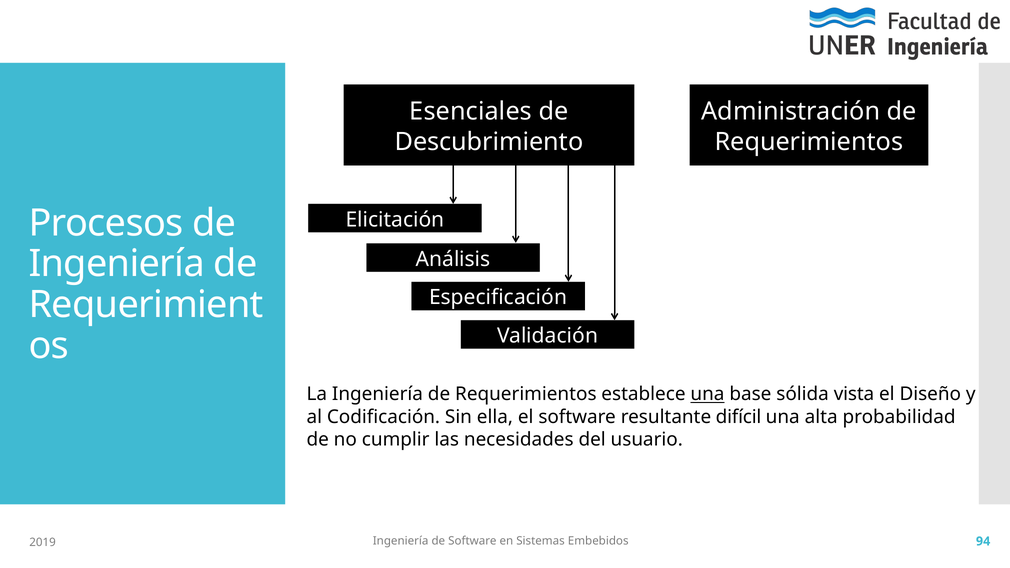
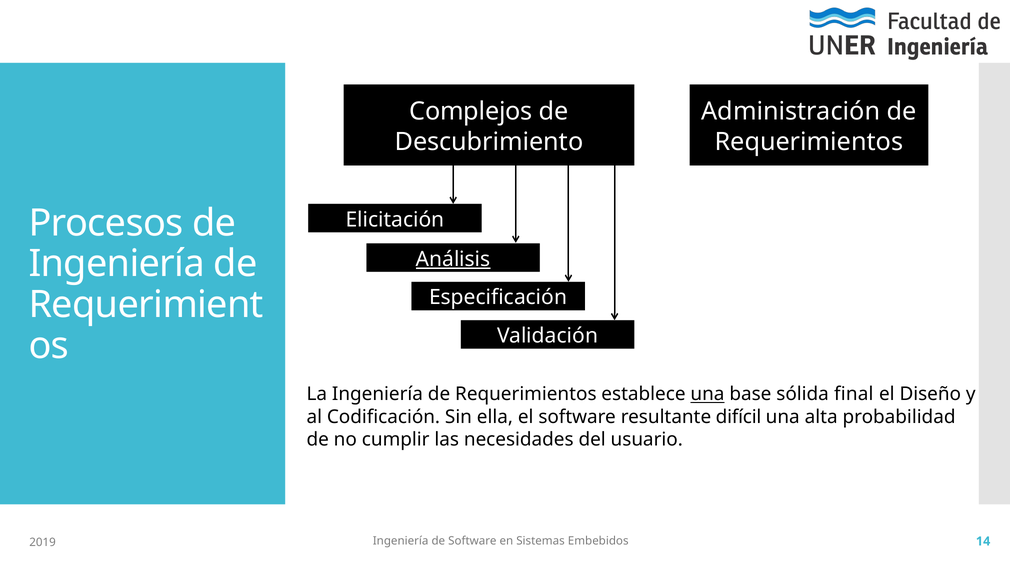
Esenciales: Esenciales -> Complejos (471, 112)
Análisis underline: none -> present (453, 259)
vista: vista -> final (854, 394)
94: 94 -> 14 (983, 541)
